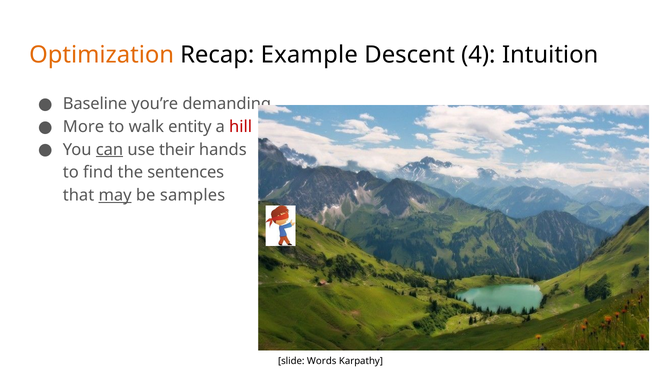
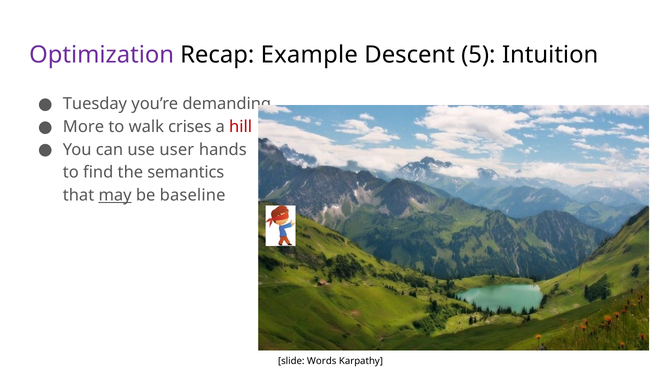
Optimization colour: orange -> purple (102, 55)
4: 4 -> 5 (478, 55)
Baseline: Baseline -> Tuesday (95, 104)
entity: entity -> crises (190, 127)
can underline: present -> none (109, 150)
their: their -> user (177, 150)
sentences: sentences -> semantics (186, 172)
samples: samples -> baseline (193, 195)
